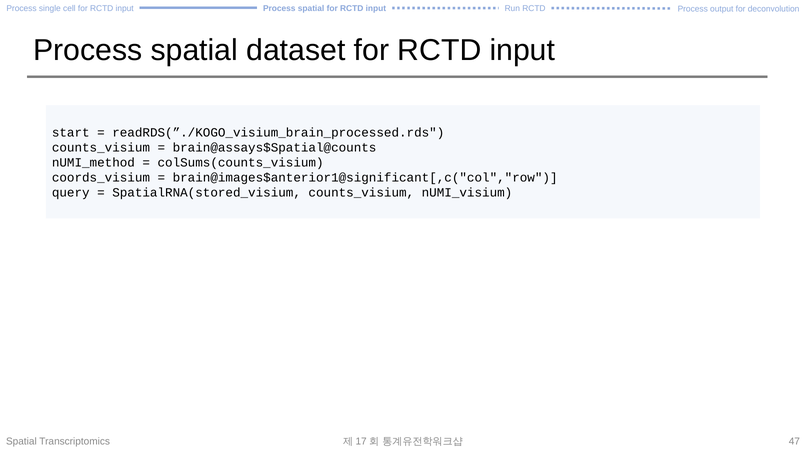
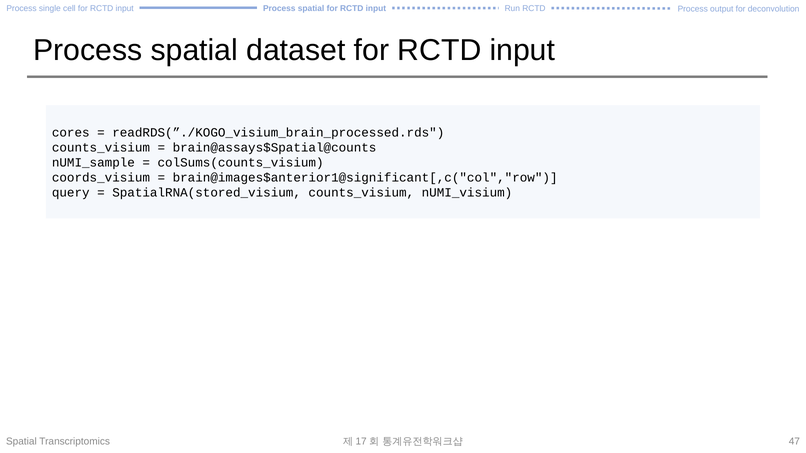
start: start -> cores (71, 133)
nUMI_method: nUMI_method -> nUMI_sample (93, 163)
